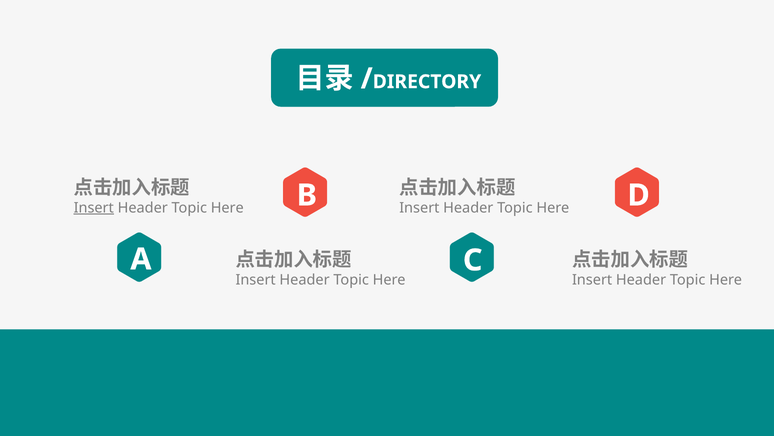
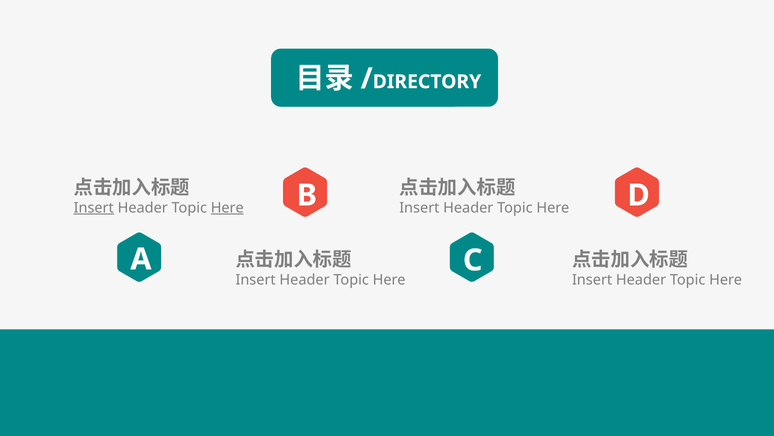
Here underline: none -> present (227, 207)
